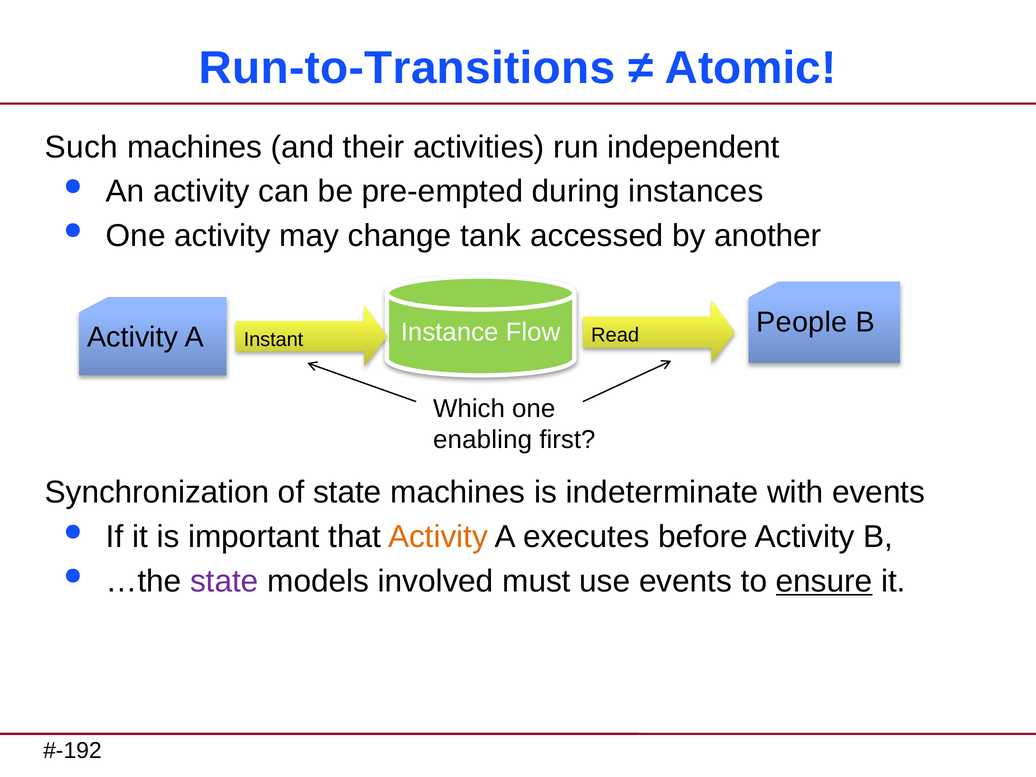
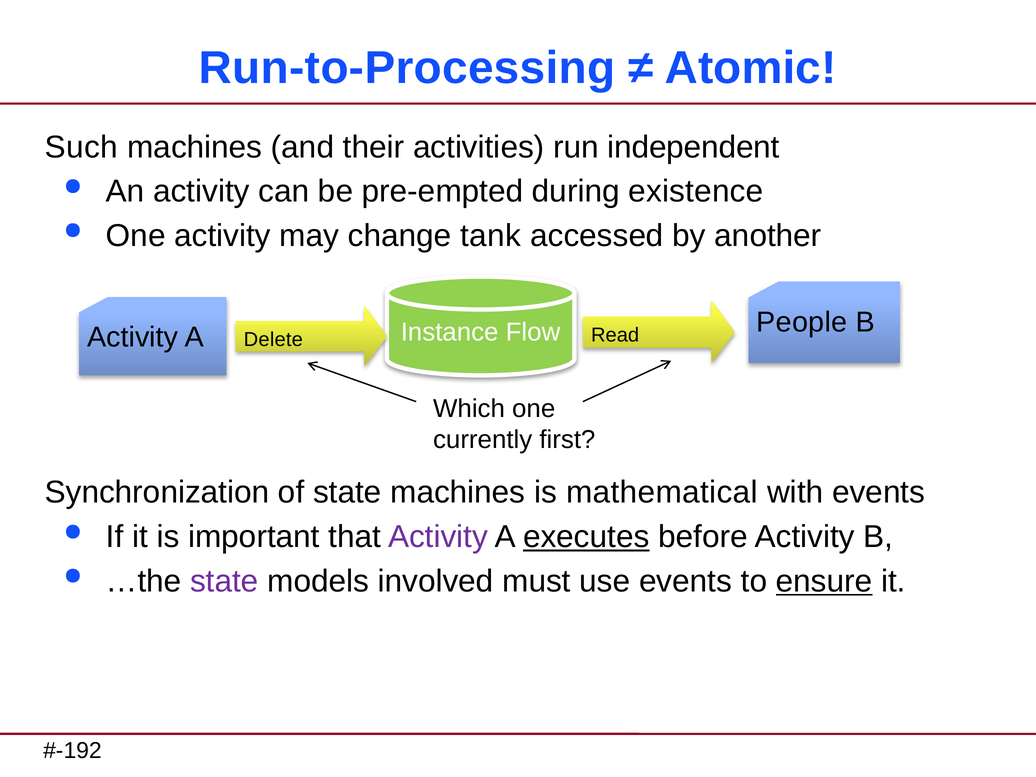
Run-to-Transitions: Run-to-Transitions -> Run-to-Processing (407, 68)
instances: instances -> existence (696, 191)
Instant: Instant -> Delete (273, 340)
enabling: enabling -> currently (483, 440)
indeterminate: indeterminate -> mathematical (662, 493)
Activity colour: orange -> purple (438, 537)
executes underline: none -> present (586, 537)
